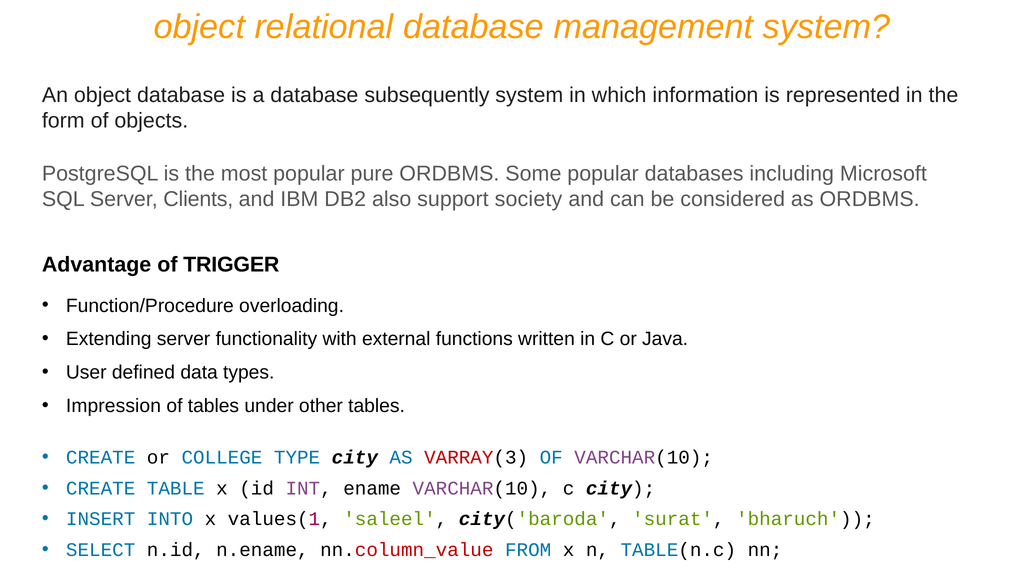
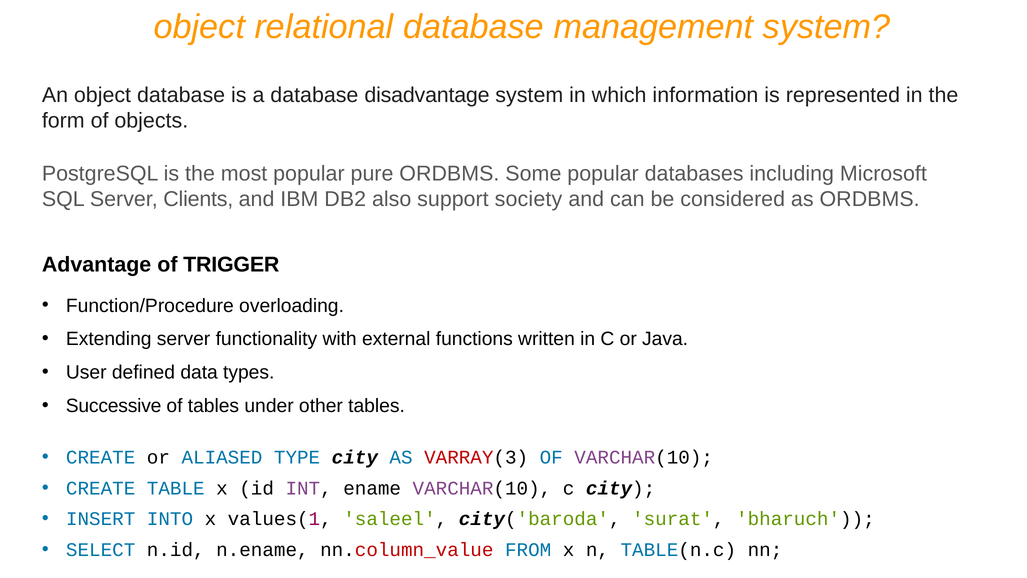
subsequently: subsequently -> disadvantage (427, 95)
Impression: Impression -> Successive (114, 406)
COLLEGE: COLLEGE -> ALIASED (222, 457)
